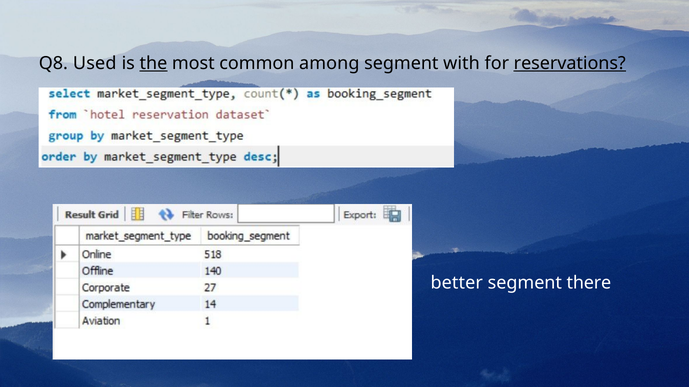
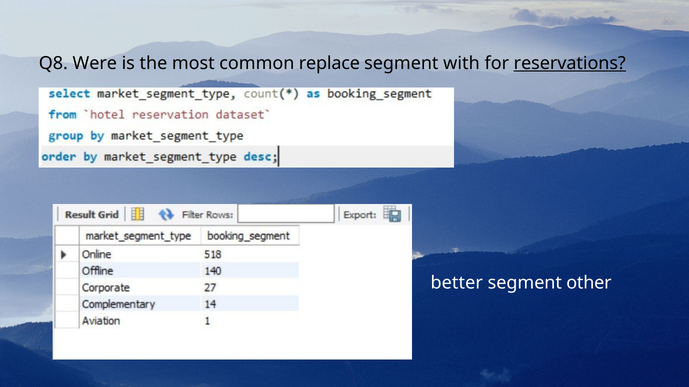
Used: Used -> Were (95, 63)
the underline: present -> none (153, 63)
among: among -> replace (329, 63)
there: there -> other (589, 283)
